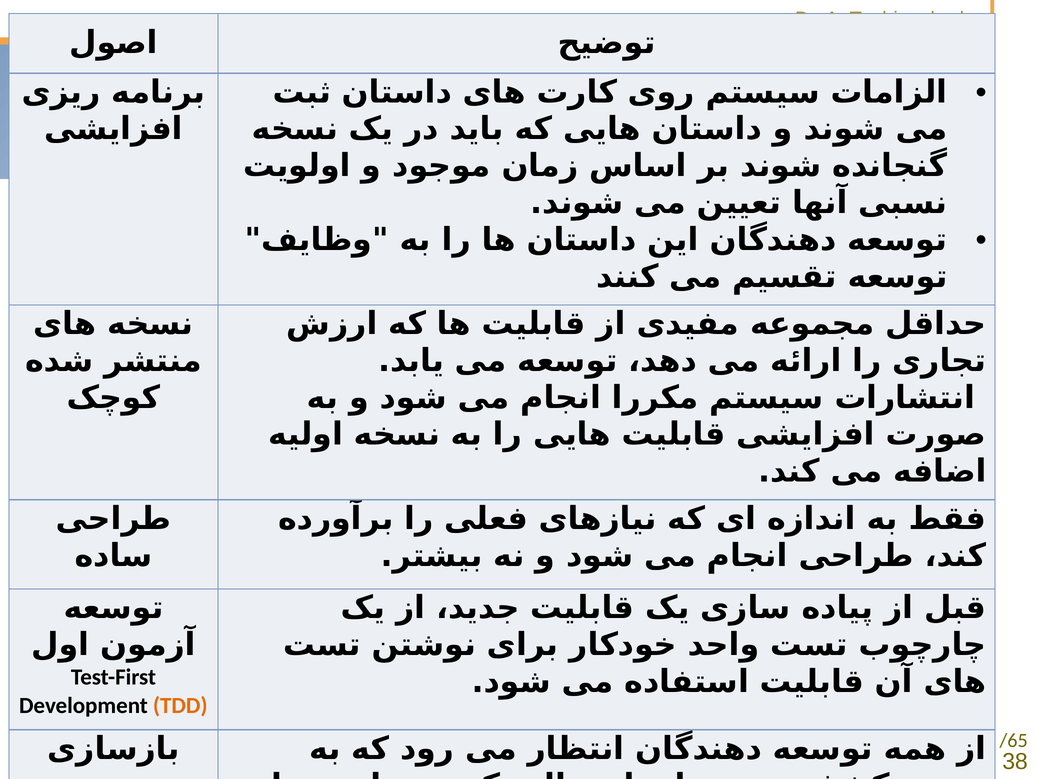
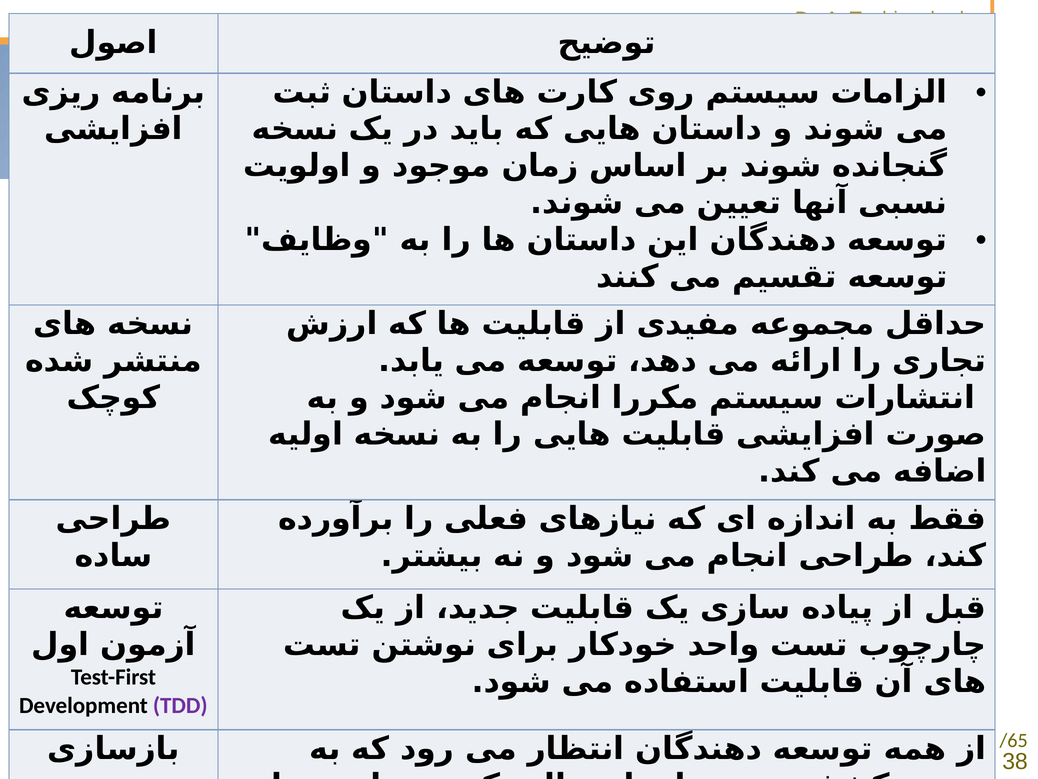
TDD colour: orange -> purple (180, 705)
